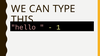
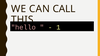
TYPE: TYPE -> CALL (64, 9)
